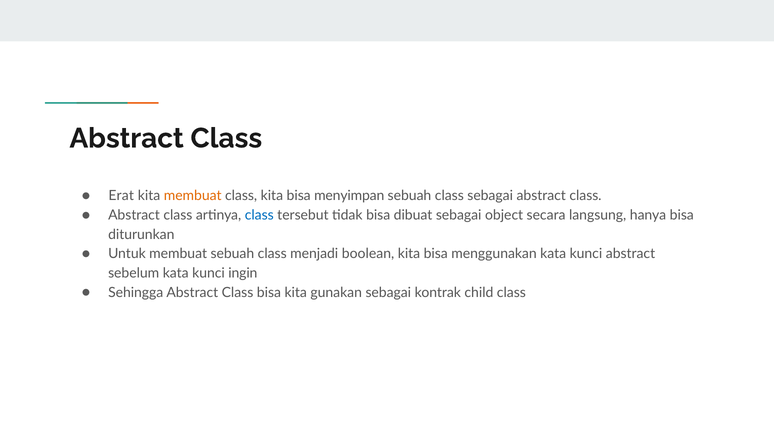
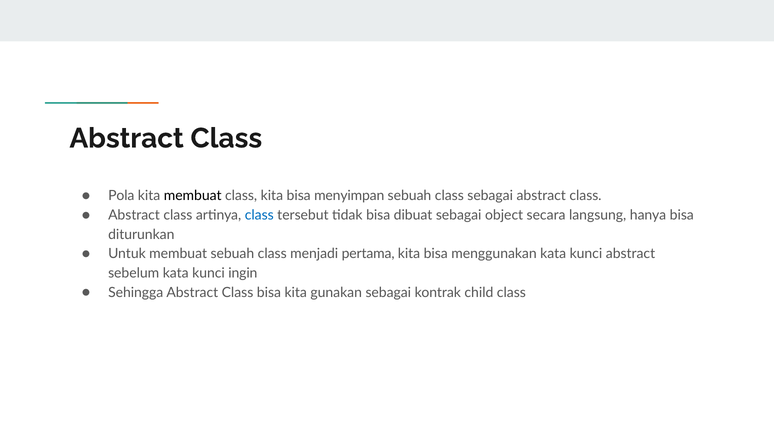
Erat: Erat -> Pola (121, 196)
membuat colour: orange -> black (193, 196)
boolean: boolean -> pertama (368, 253)
